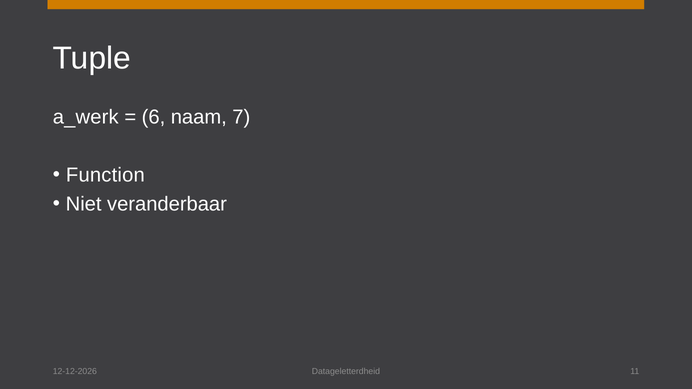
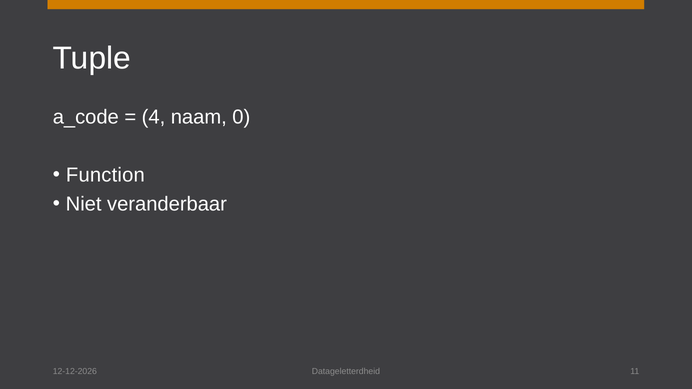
a_werk: a_werk -> a_code (86, 117)
6: 6 -> 4 (153, 117)
7: 7 -> 0 (241, 117)
